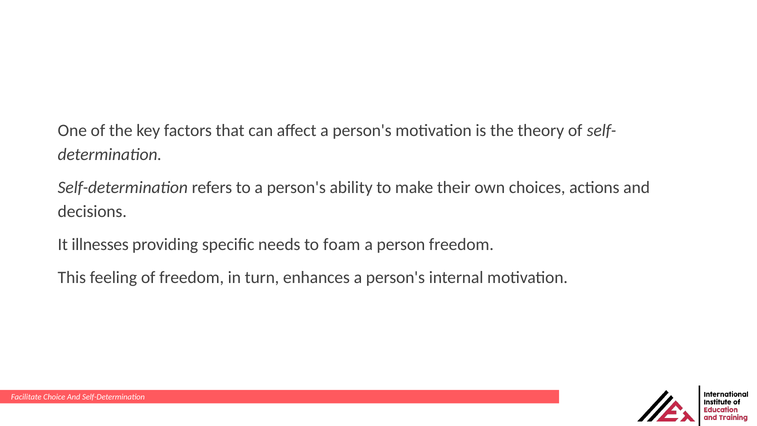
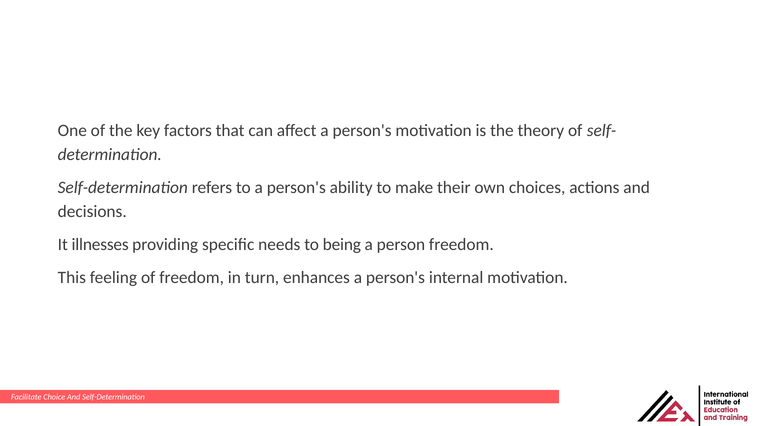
foam: foam -> being (342, 244)
